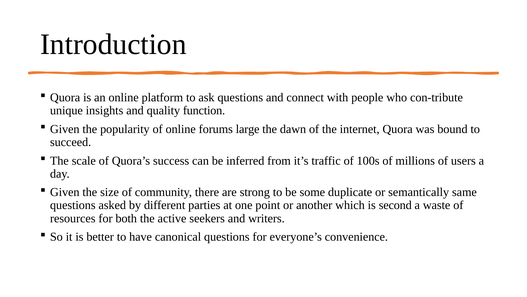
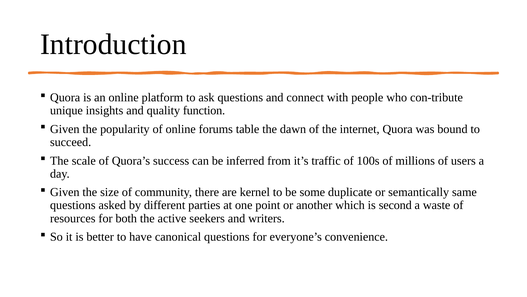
large: large -> table (248, 129)
strong: strong -> kernel (255, 192)
